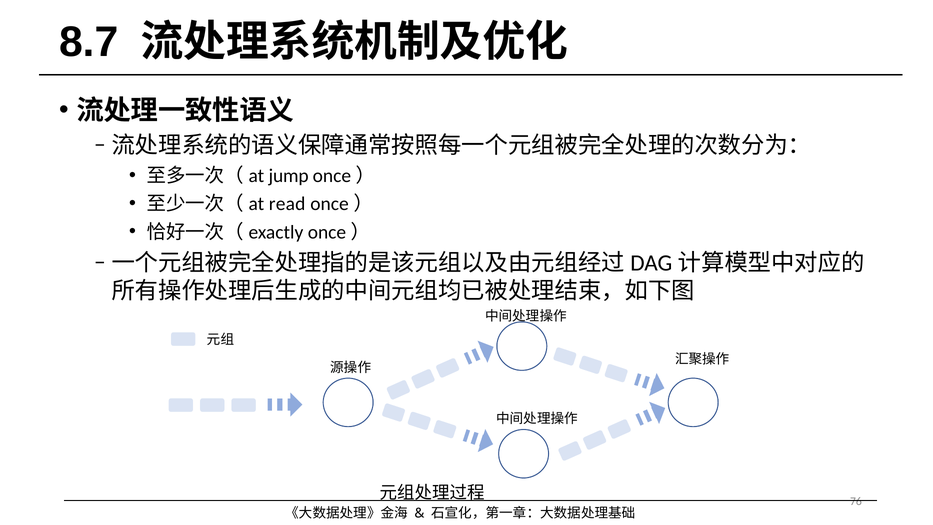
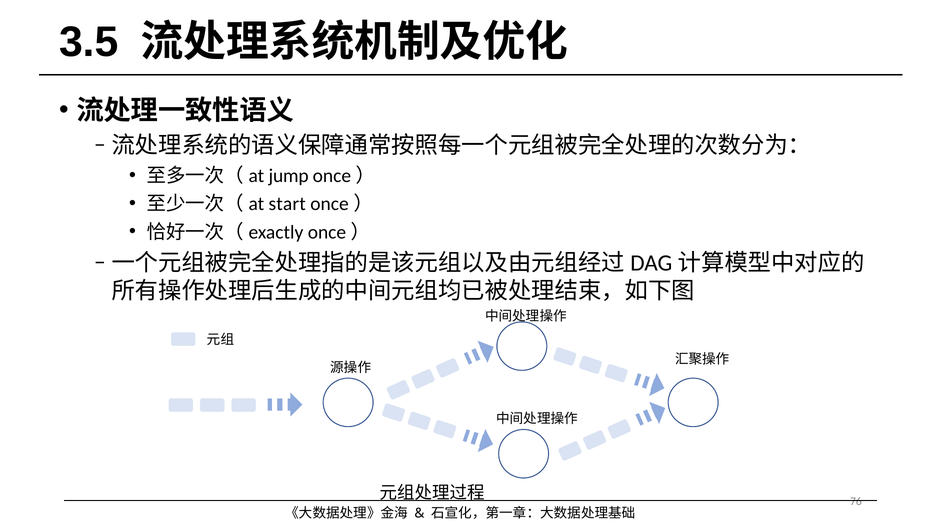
8.7: 8.7 -> 3.5 (89, 42)
read: read -> start (287, 204)
